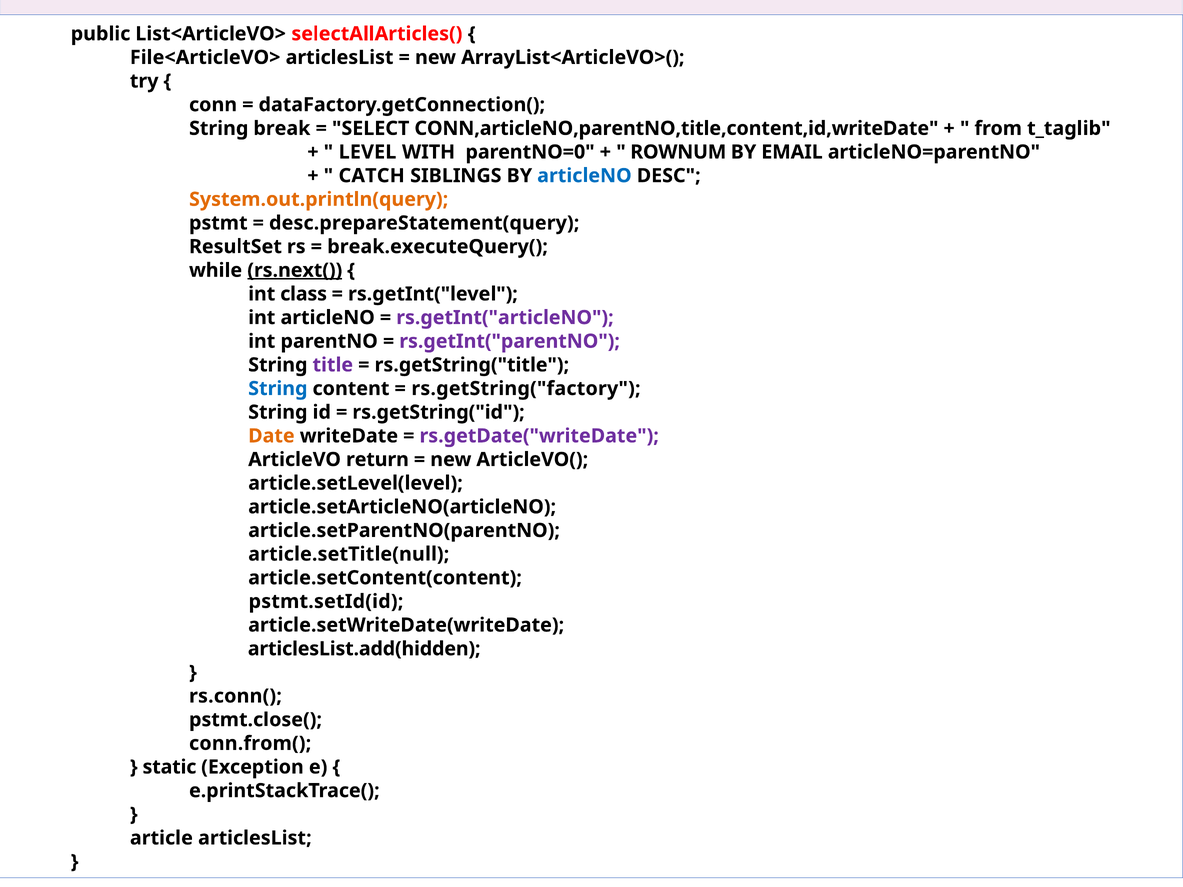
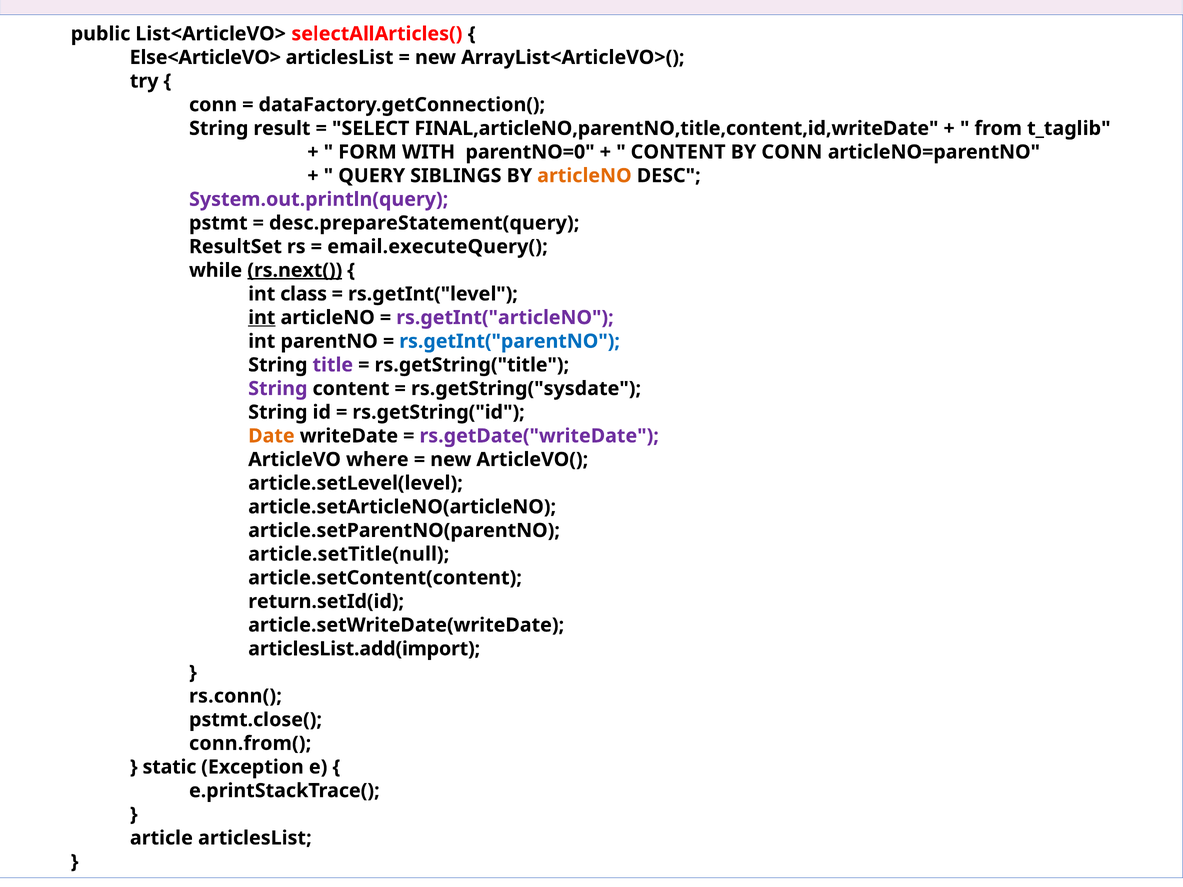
File<ArticleVO>: File<ArticleVO> -> Else<ArticleVO> (205, 57)
break: break -> result (282, 128)
CONN,articleNO,parentNO,title,content,id,writeDate: CONN,articleNO,parentNO,title,content,id,writeDate -> FINAL,articleNO,parentNO,title,content,id,writeDate (676, 128)
LEVEL: LEVEL -> FORM (368, 152)
ROWNUM: ROWNUM -> CONTENT (678, 152)
BY EMAIL: EMAIL -> CONN (792, 152)
CATCH: CATCH -> QUERY (372, 176)
articleNO colour: blue -> orange (584, 176)
System.out.println(query colour: orange -> purple (319, 199)
break.executeQuery(: break.executeQuery( -> email.executeQuery( (438, 247)
int underline: none -> present (262, 318)
rs.getInt("parentNO colour: purple -> blue (510, 341)
String colour: blue -> purple (278, 389)
rs.getString("factory: rs.getString("factory -> rs.getString("sysdate (526, 389)
return: return -> where (377, 460)
pstmt.setId(id: pstmt.setId(id -> return.setId(id (326, 602)
articlesList.add(hidden: articlesList.add(hidden -> articlesList.add(import (364, 649)
